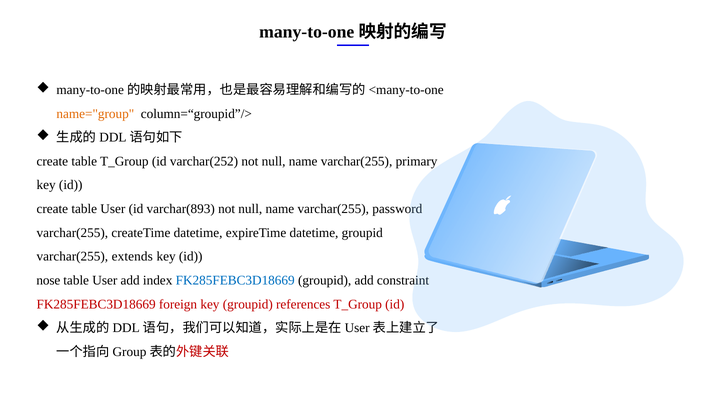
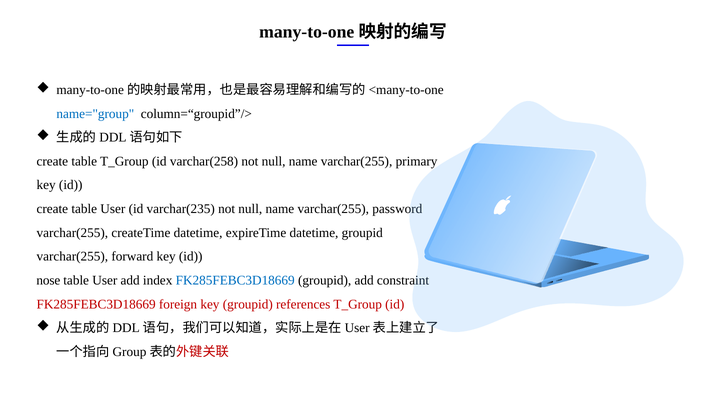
name="group colour: orange -> blue (95, 114)
varchar(252: varchar(252 -> varchar(258 (204, 161)
varchar(893: varchar(893 -> varchar(235 (181, 209)
extends: extends -> forward (132, 257)
